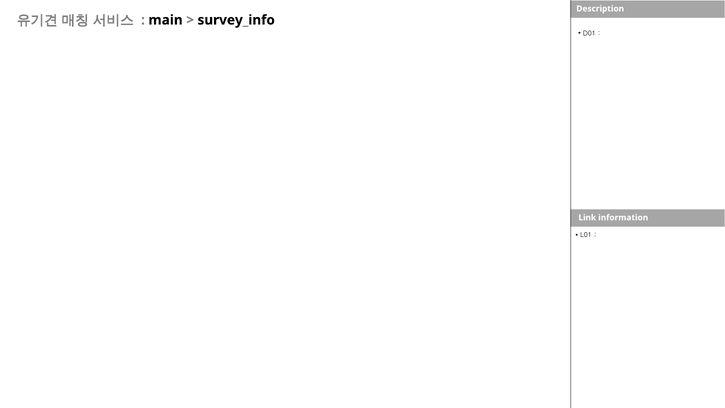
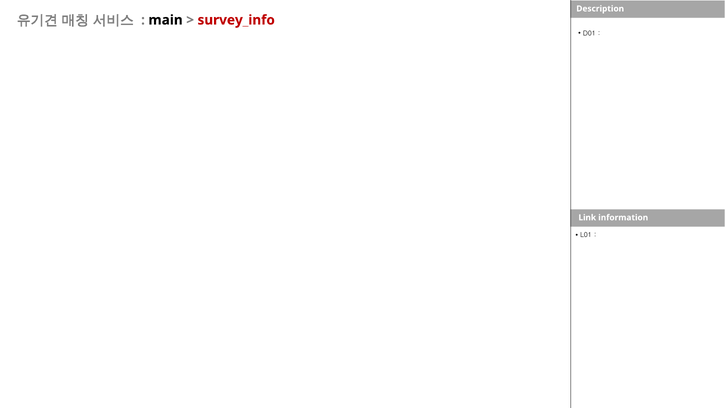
survey_info colour: black -> red (236, 20)
